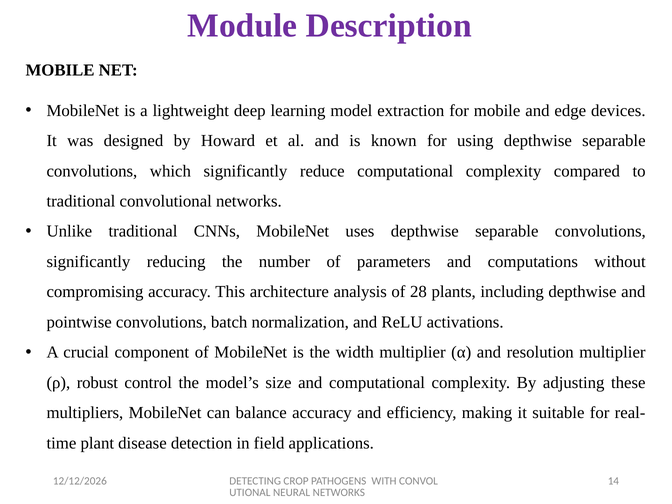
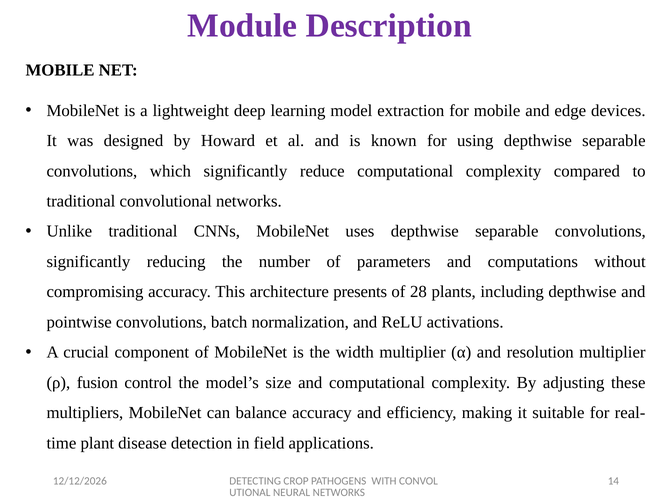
analysis: analysis -> presents (360, 292)
robust: robust -> fusion (97, 383)
